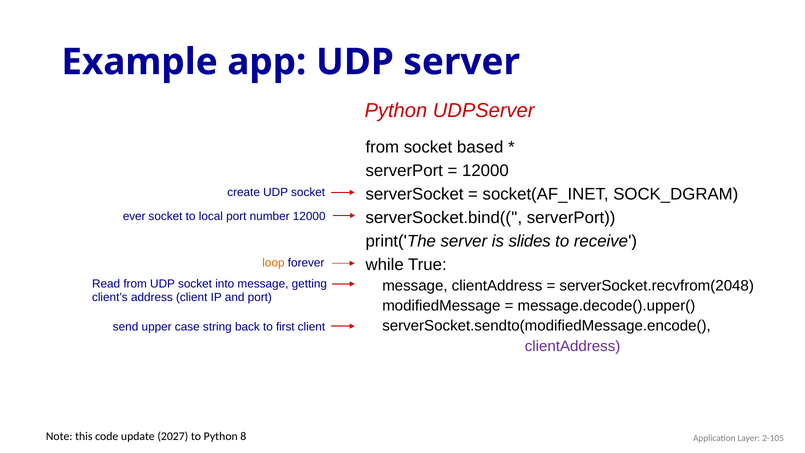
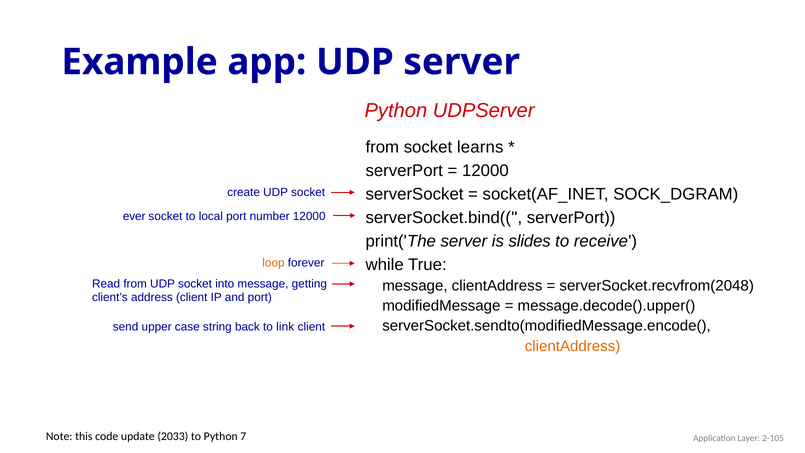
based: based -> learns (480, 147)
first: first -> link (285, 327)
clientAddress colour: purple -> orange (573, 346)
2027: 2027 -> 2033 (173, 436)
8: 8 -> 7 (243, 436)
